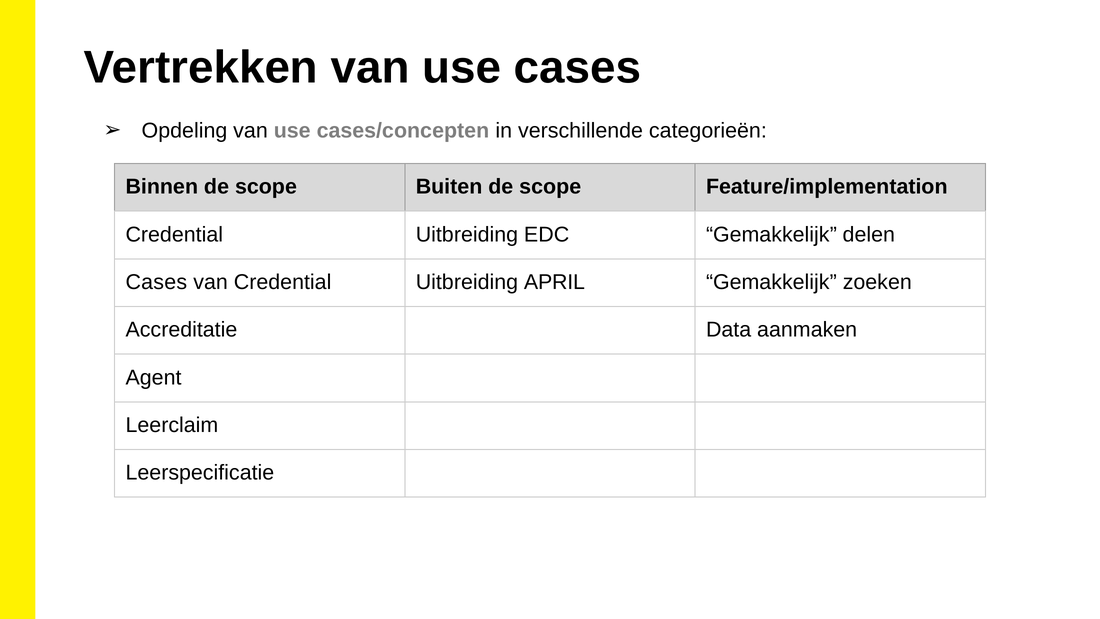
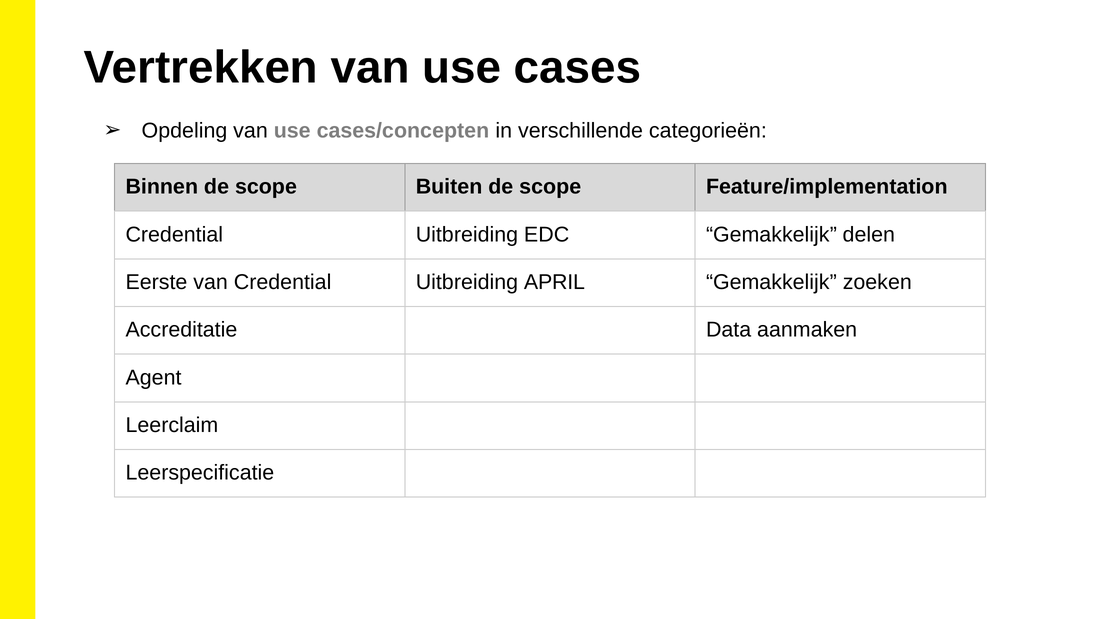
Cases: Cases -> Eerste (156, 282)
